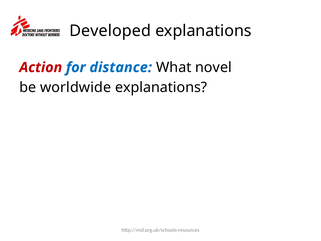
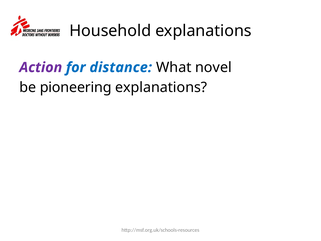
Developed: Developed -> Household (110, 31)
Action colour: red -> purple (41, 67)
worldwide: worldwide -> pioneering (76, 87)
